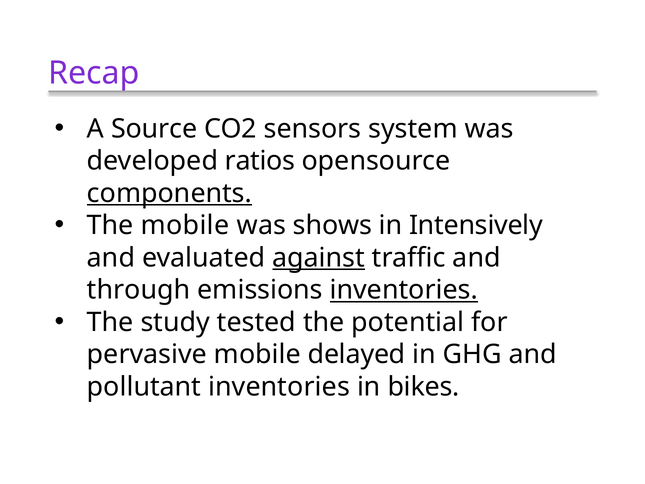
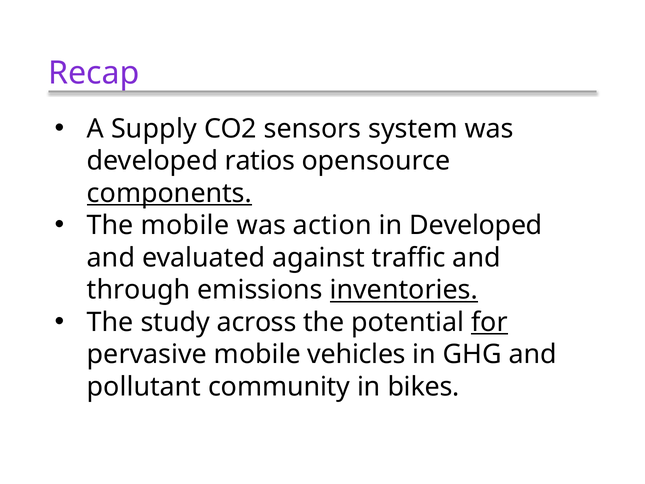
Source: Source -> Supply (154, 129)
shows: shows -> action (332, 225)
in Intensively: Intensively -> Developed (476, 225)
against underline: present -> none (319, 258)
tested: tested -> across (257, 322)
for underline: none -> present (490, 322)
delayed: delayed -> vehicles (357, 354)
pollutant inventories: inventories -> community (279, 387)
